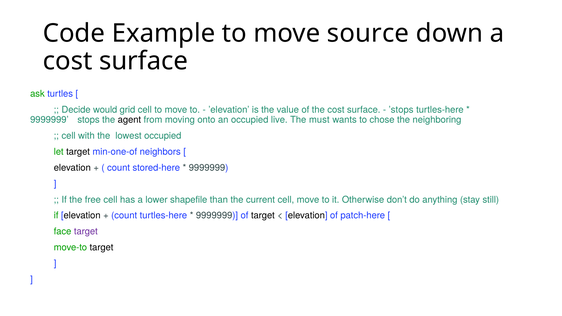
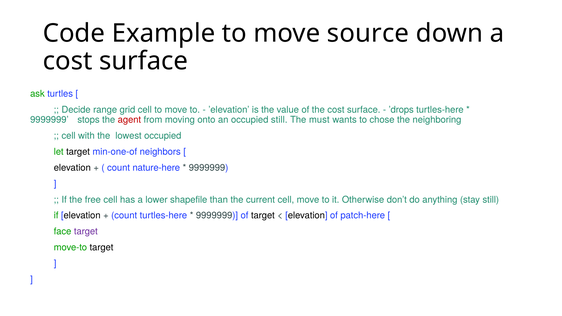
would: would -> range (105, 110)
’stops: ’stops -> ’drops (401, 110)
agent colour: black -> red (129, 120)
occupied live: live -> still (279, 120)
stored-here: stored-here -> nature-here (156, 168)
